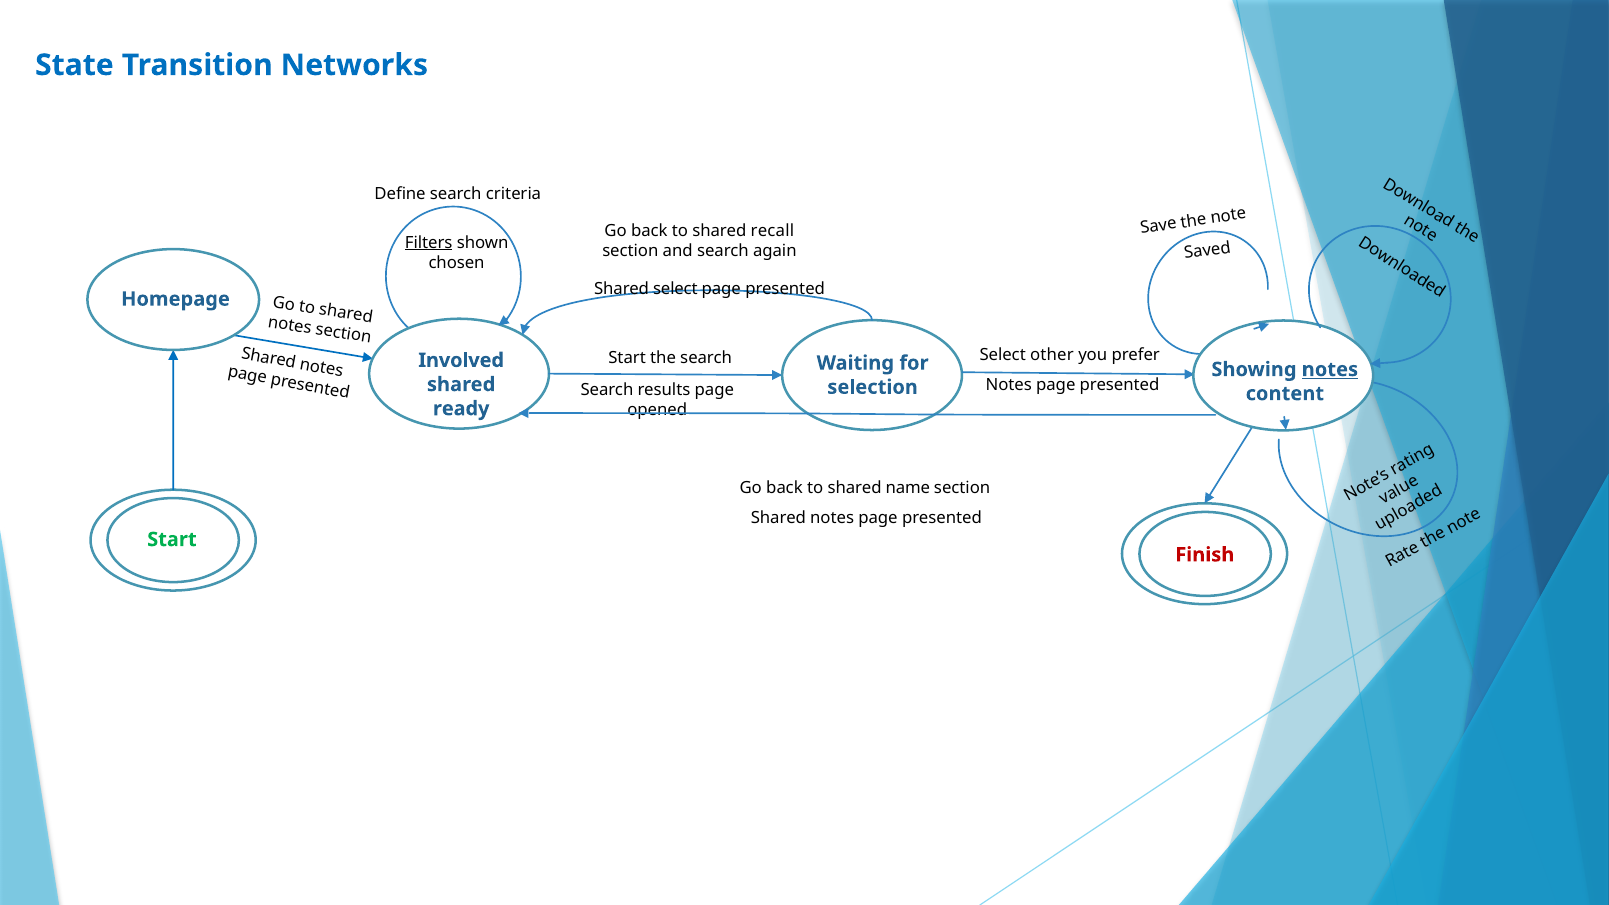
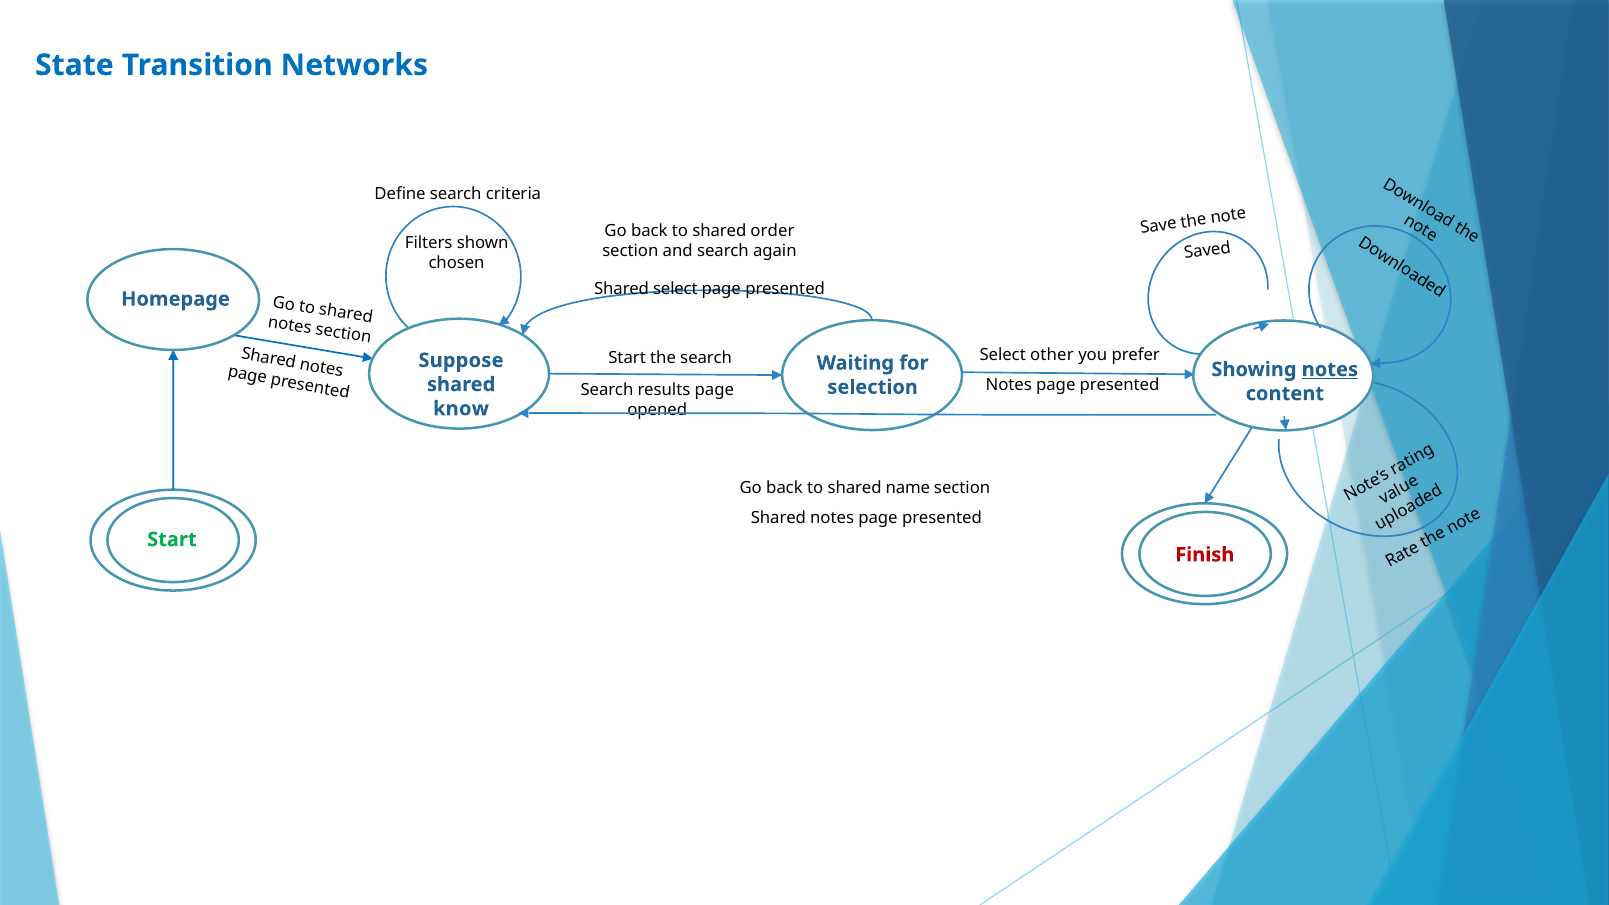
recall: recall -> order (772, 231)
Filters underline: present -> none (429, 243)
Involved: Involved -> Suppose (461, 360)
ready: ready -> know (461, 409)
